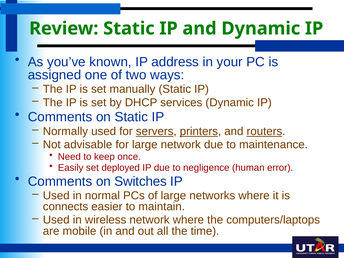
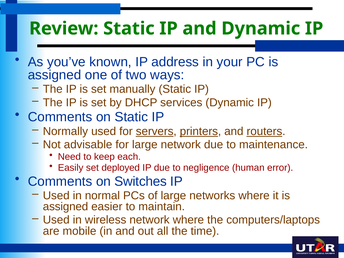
once: once -> each (129, 157)
connects: connects -> assigned (66, 207)
